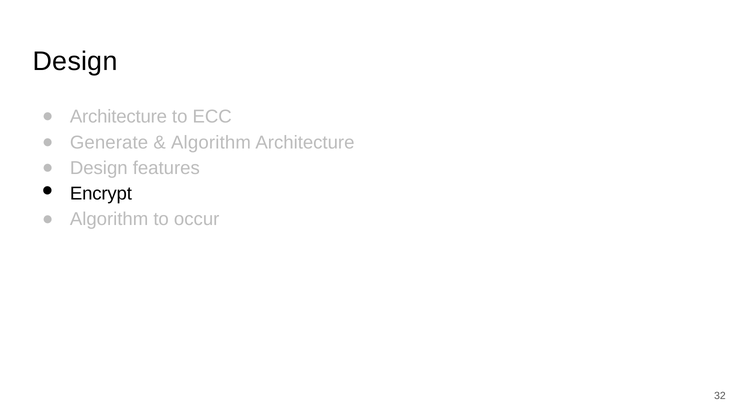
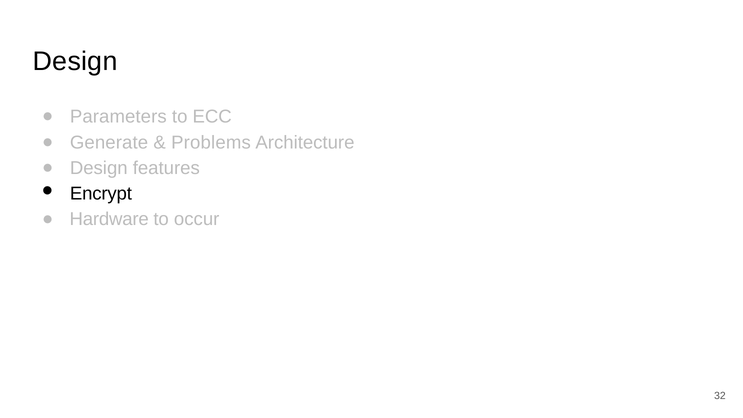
Architecture: Architecture -> Parameters (118, 117)
Algorithm: Algorithm -> Problems (211, 142)
Algorithm: Algorithm -> Hardware (109, 219)
